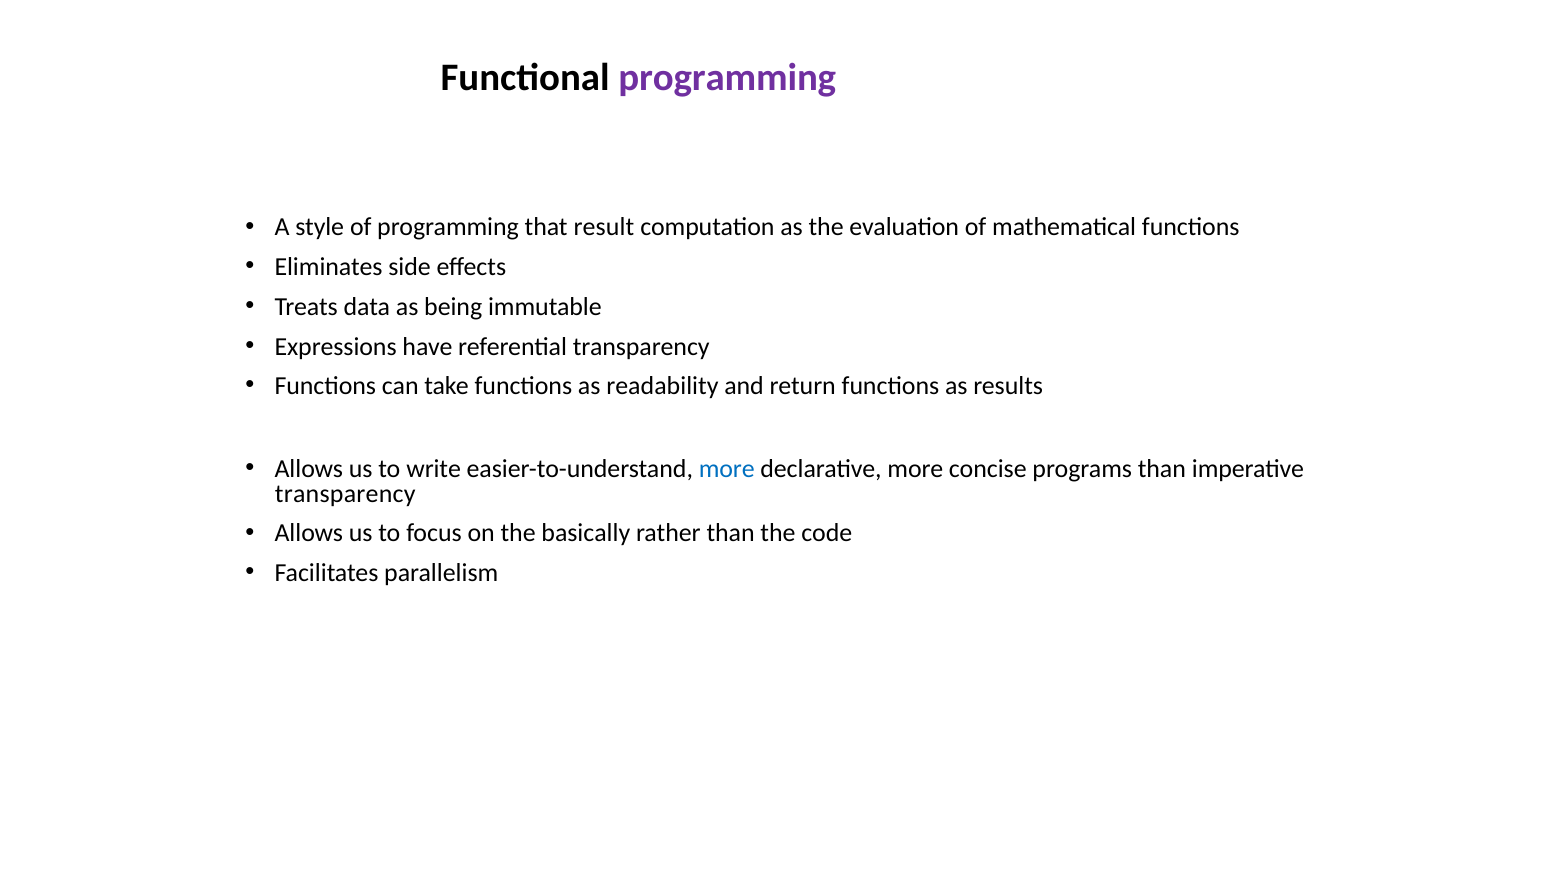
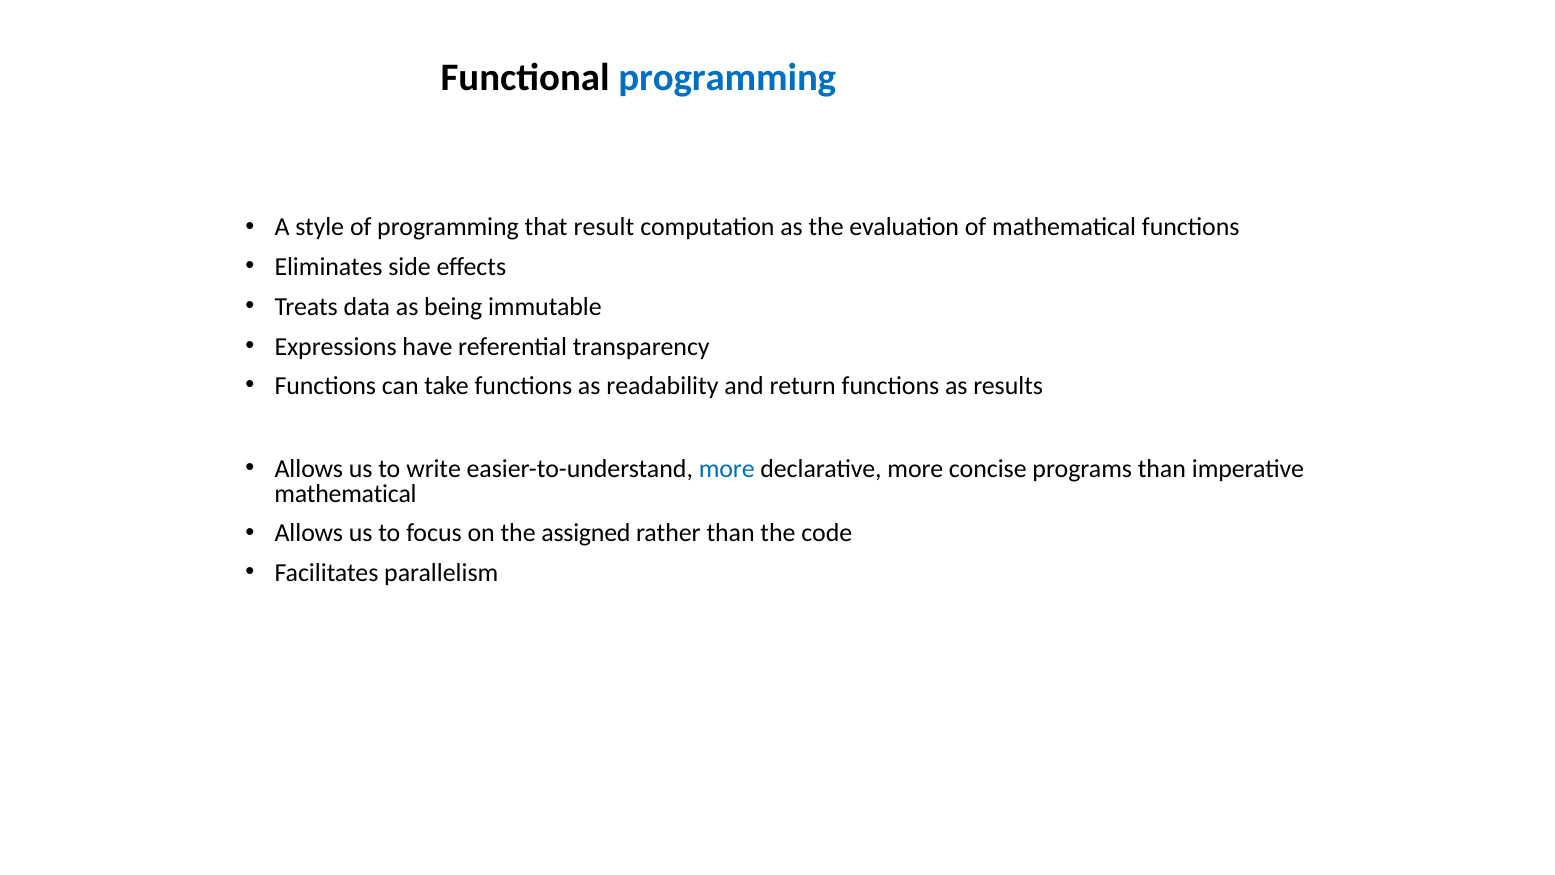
programming colour: purple -> blue (727, 78)
transparency: transparency -> mathematical (345, 493)
basically: basically -> assigned (586, 533)
